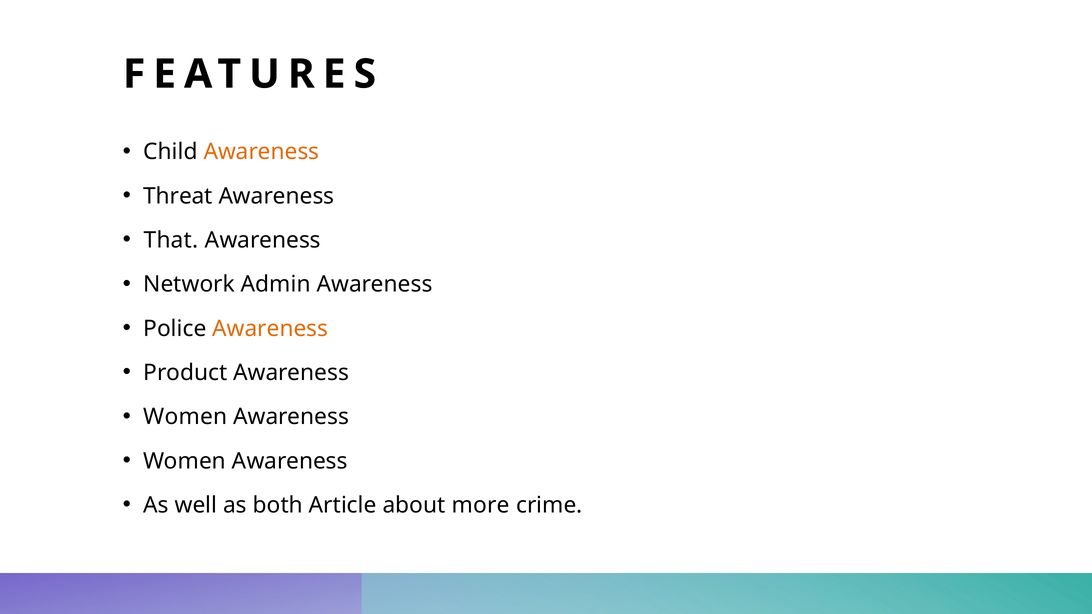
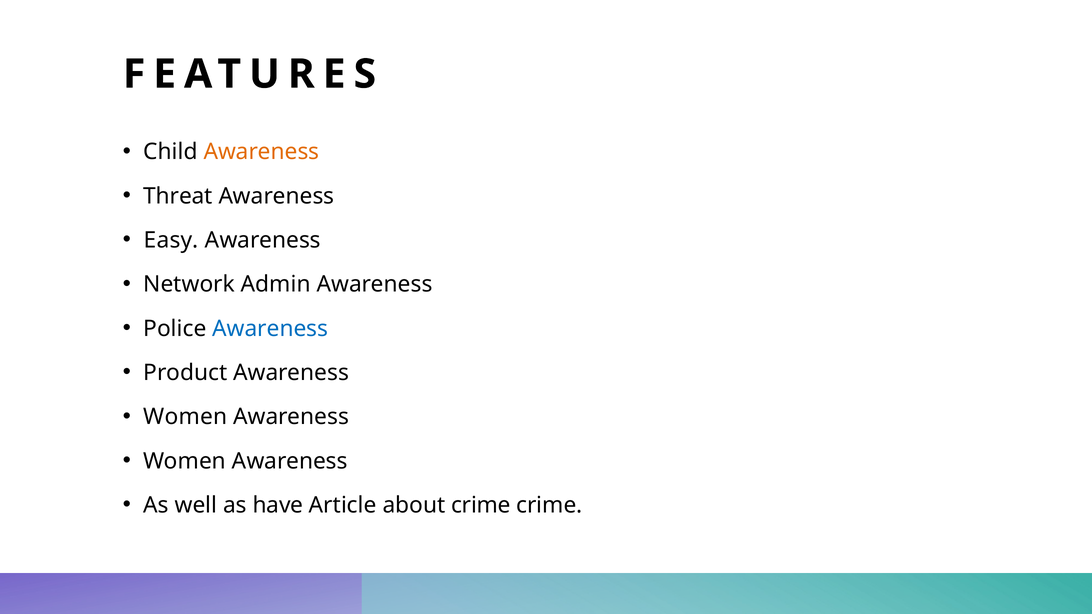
That: That -> Easy (171, 240)
Awareness colour: orange -> blue (270, 329)
both: both -> have (278, 505)
about more: more -> crime (481, 505)
